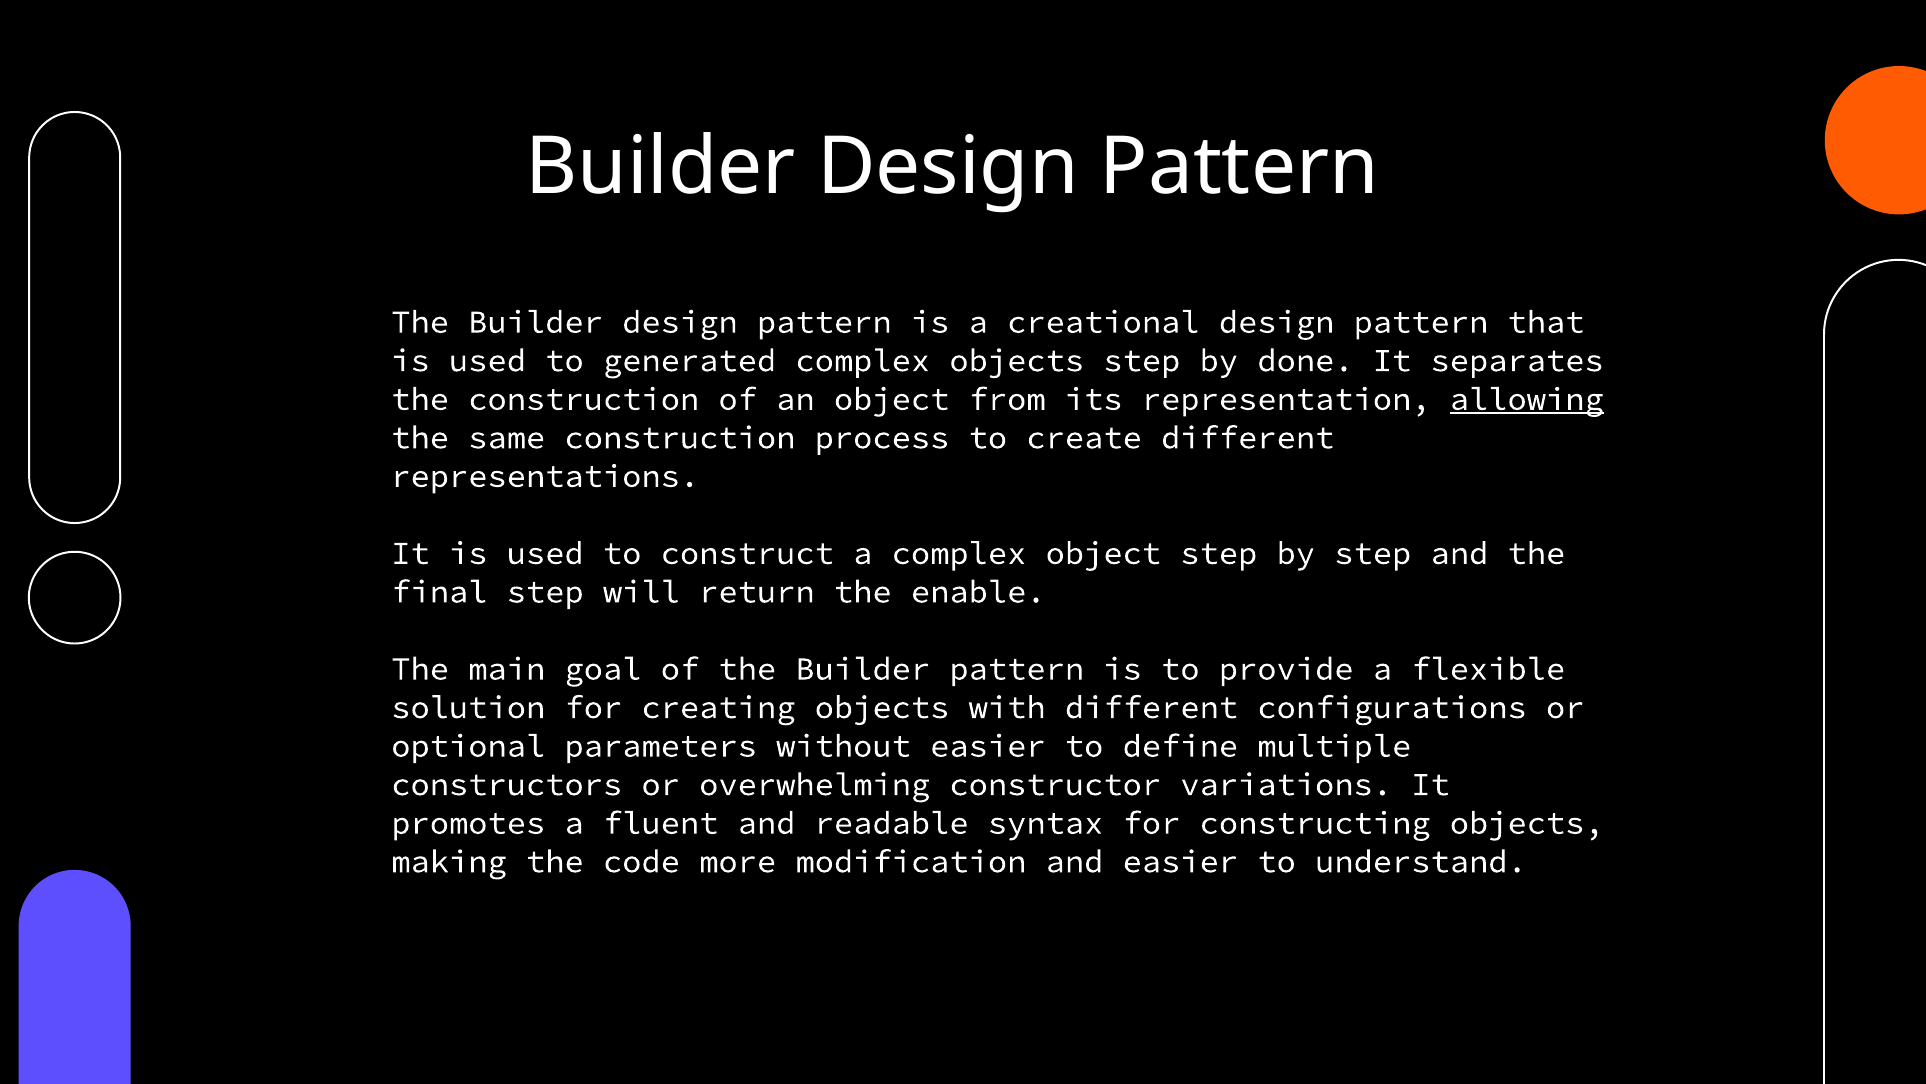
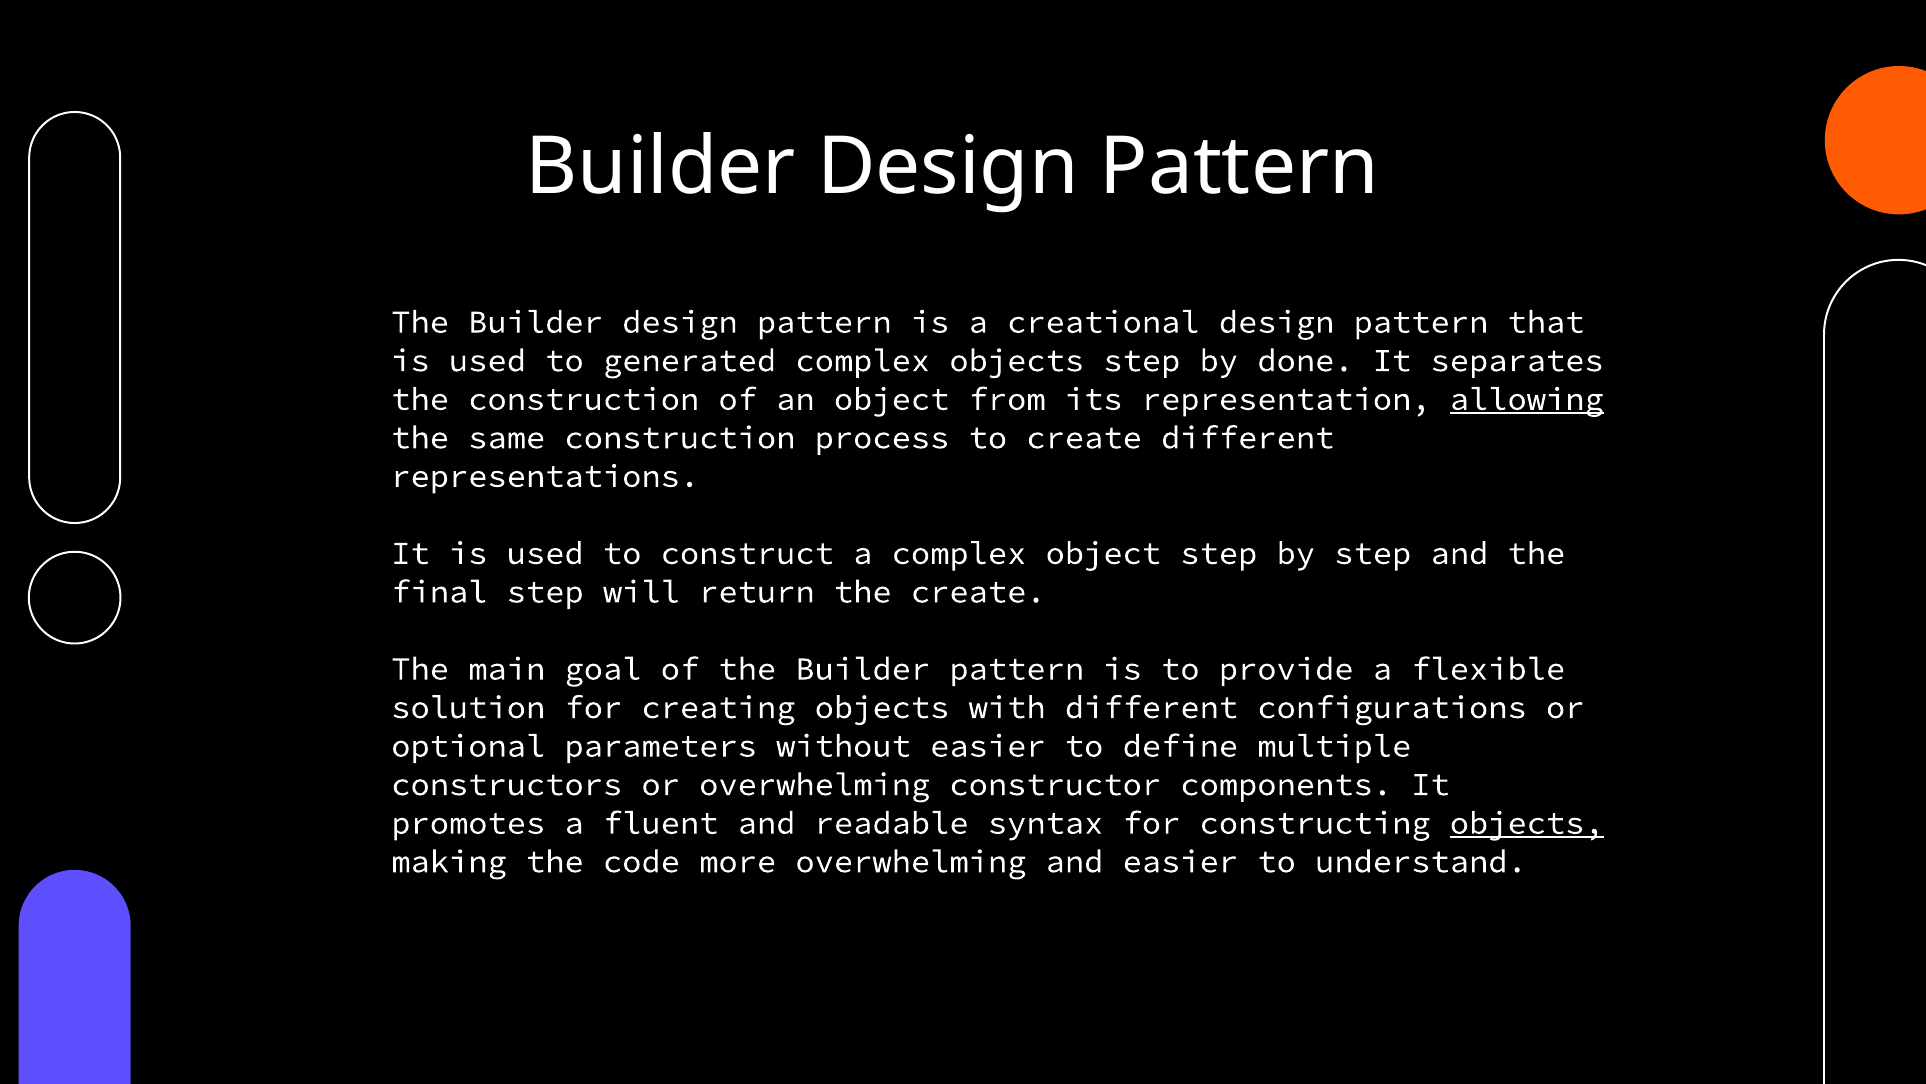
the enable: enable -> create (978, 592)
variations: variations -> components (1286, 784)
objects underline: none -> present (1527, 823)
more modification: modification -> overwhelming (911, 861)
